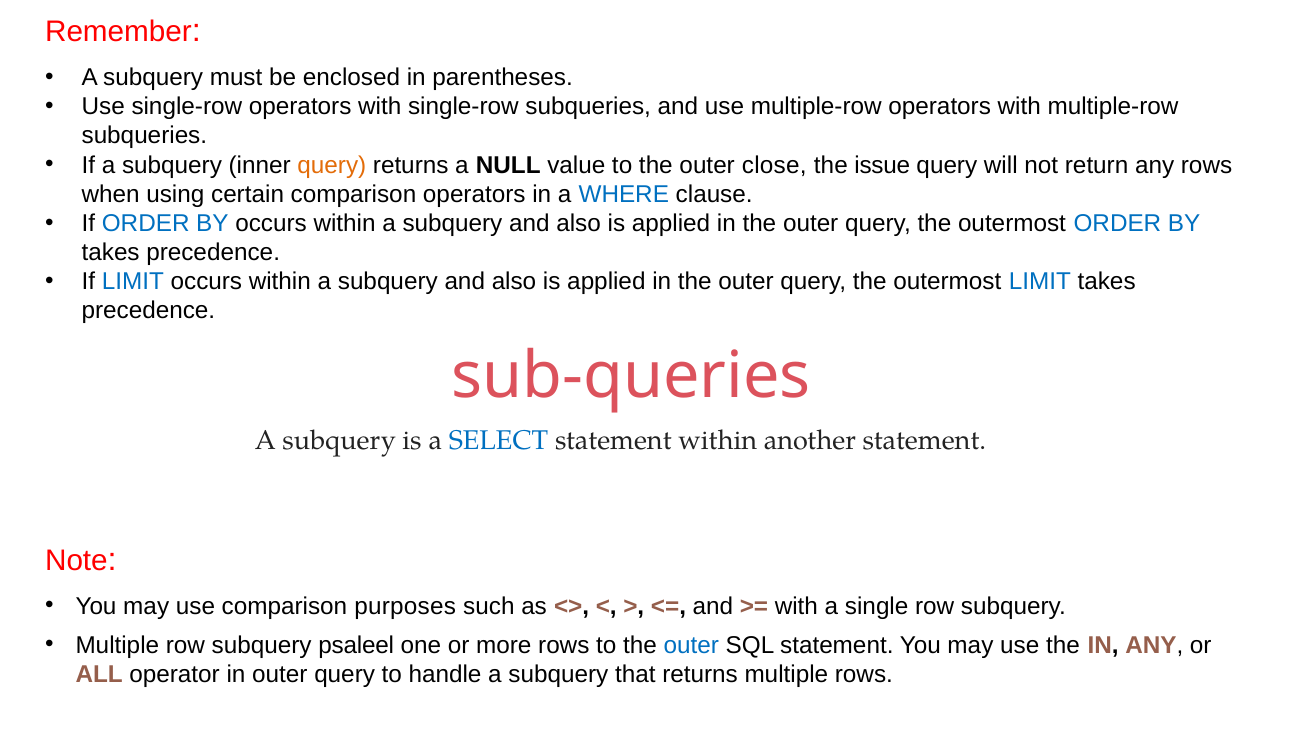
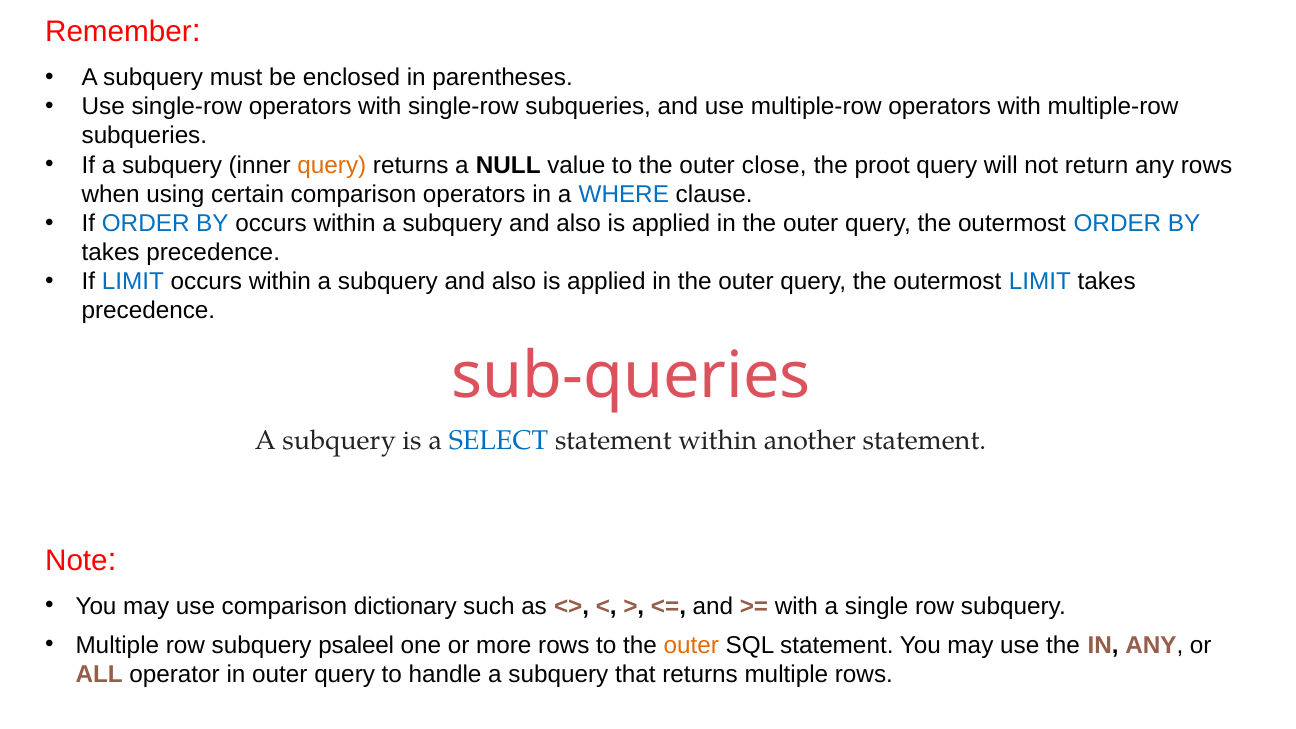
issue: issue -> proot (882, 165)
purposes: purposes -> dictionary (405, 606)
outer colour: blue -> orange (691, 645)
